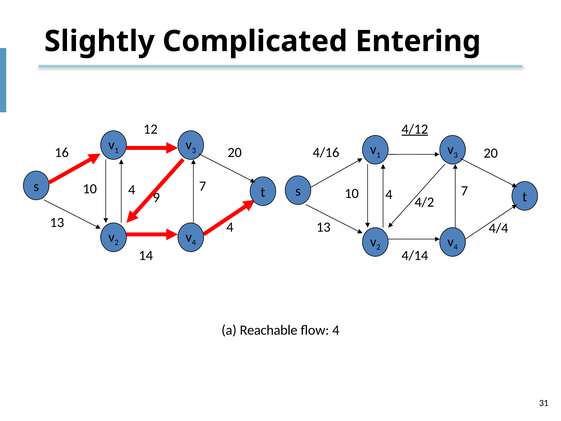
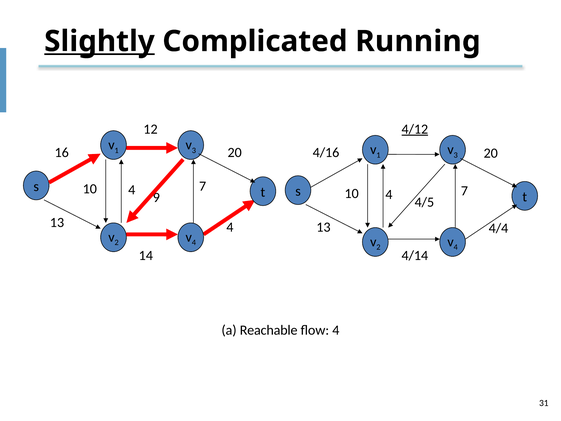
Slightly underline: none -> present (99, 41)
Entering: Entering -> Running (418, 41)
4/2: 4/2 -> 4/5 (424, 202)
